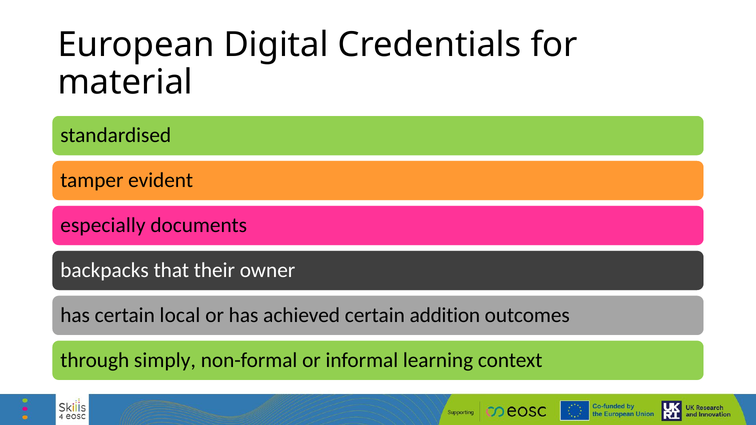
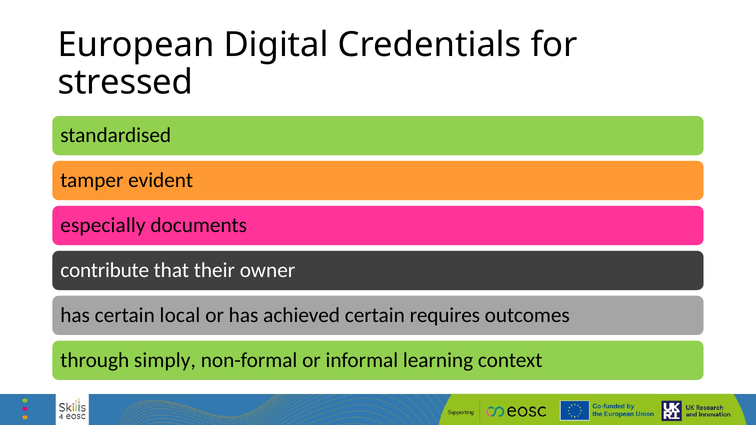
material: material -> stressed (125, 82)
backpacks: backpacks -> contribute (105, 270)
addition: addition -> requires (445, 315)
